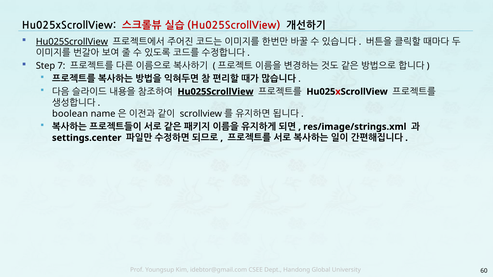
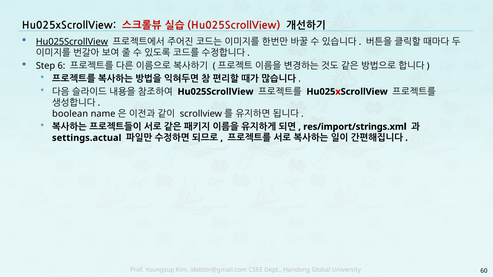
7: 7 -> 6 (61, 66)
Hu025ScrollView underline: present -> none (216, 92)
res/image/strings.xml: res/image/strings.xml -> res/import/strings.xml (355, 127)
settings.center: settings.center -> settings.actual (87, 138)
